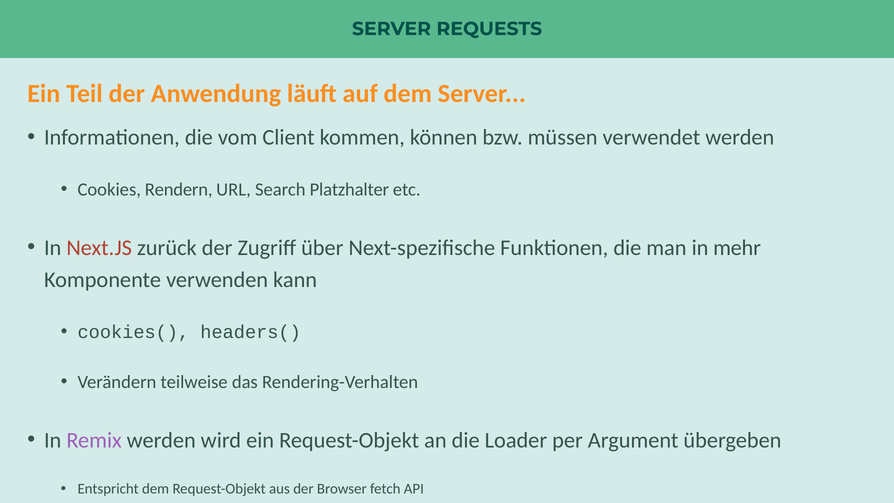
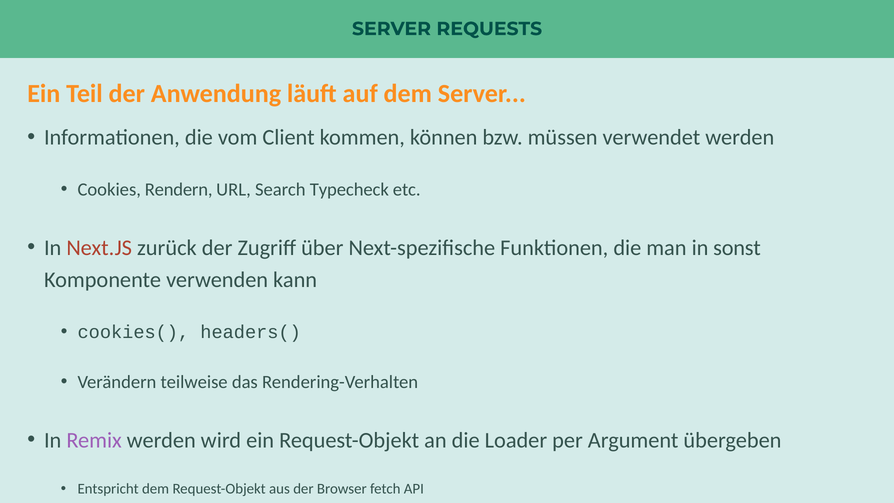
Platzhalter: Platzhalter -> Typecheck (349, 190)
mehr: mehr -> sonst (737, 248)
